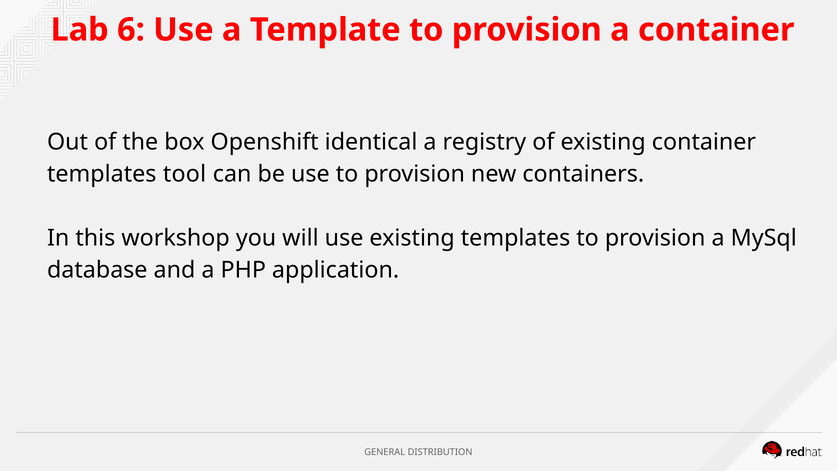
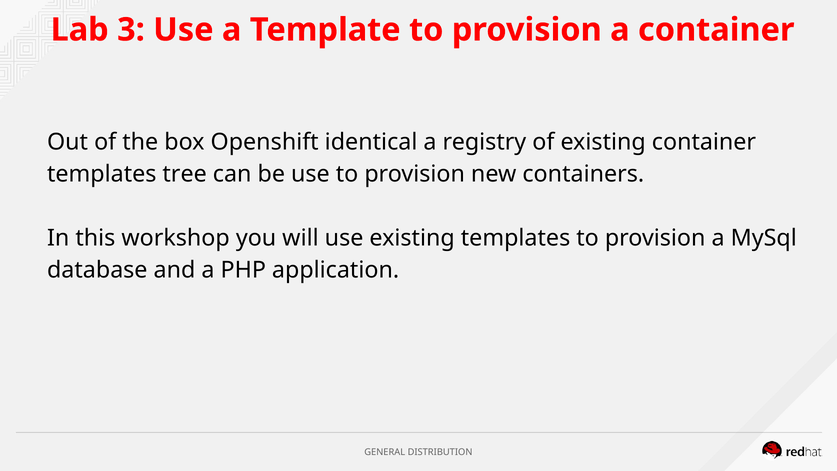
6: 6 -> 3 (131, 30)
tool: tool -> tree (185, 174)
